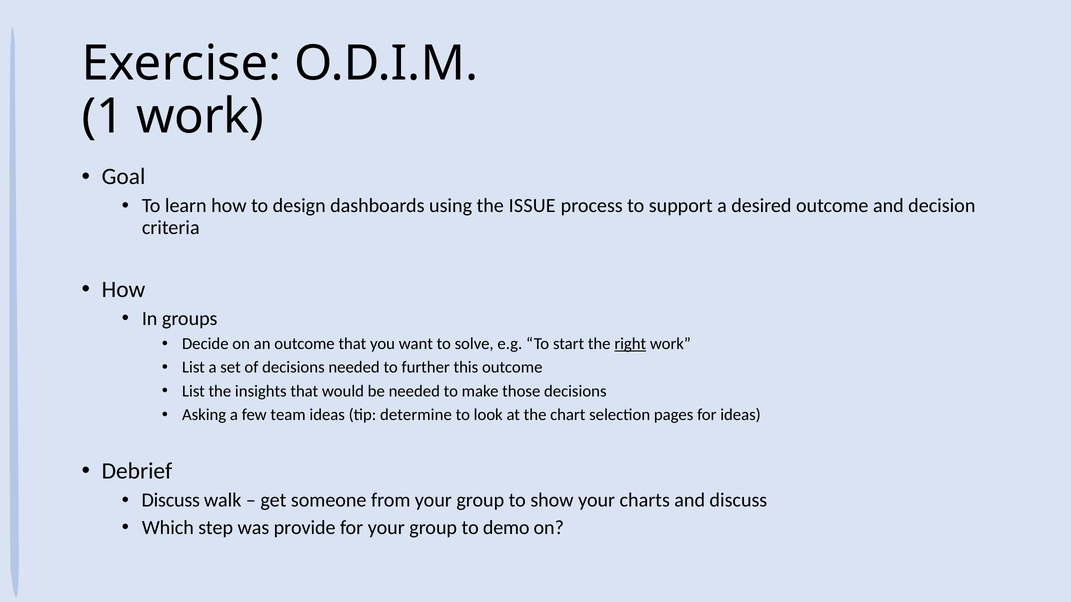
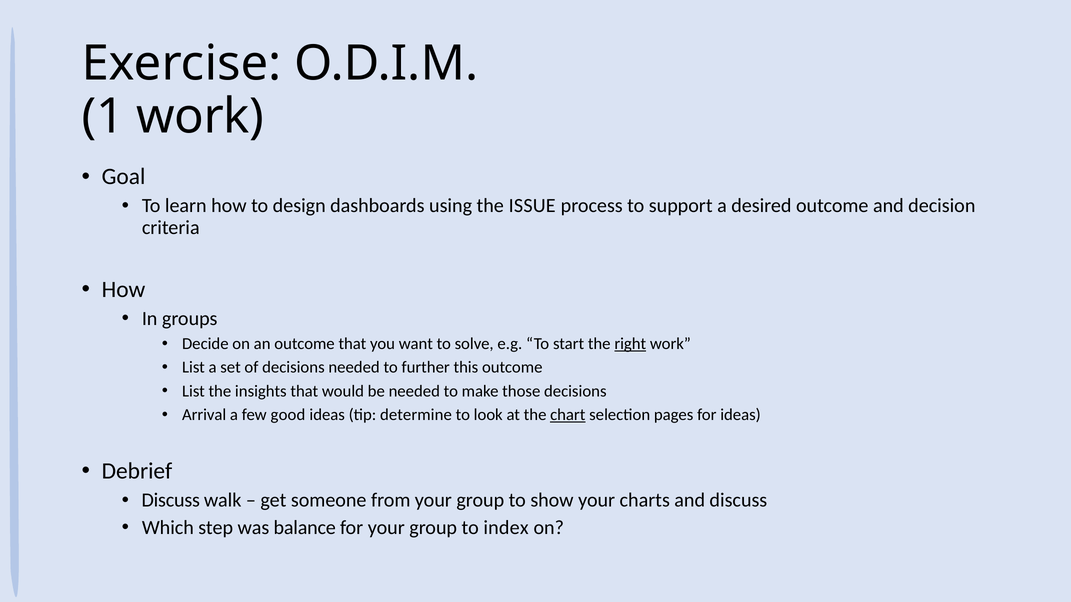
Asking: Asking -> Arrival (204, 415)
team: team -> good (288, 415)
chart underline: none -> present (568, 415)
provide: provide -> balance (305, 528)
demo: demo -> index (506, 528)
